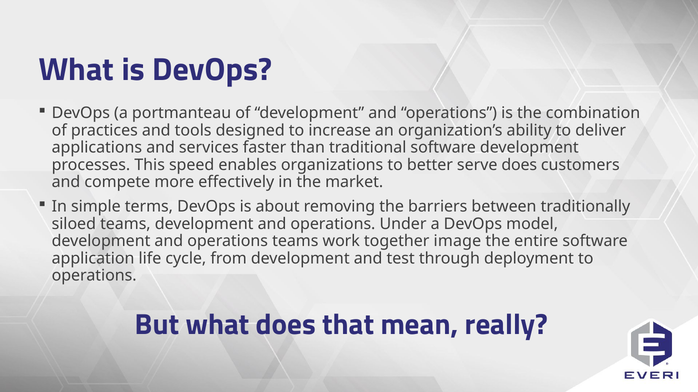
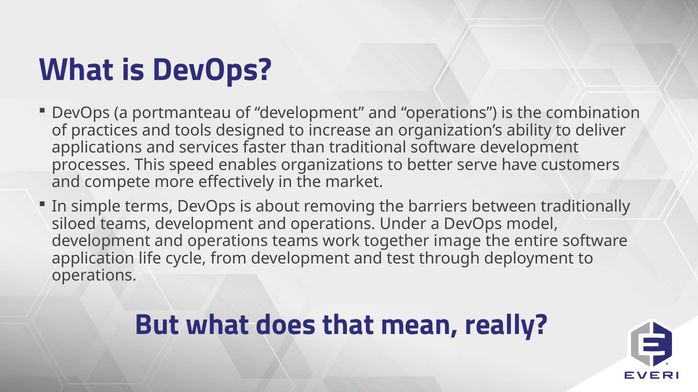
serve does: does -> have (519, 165)
